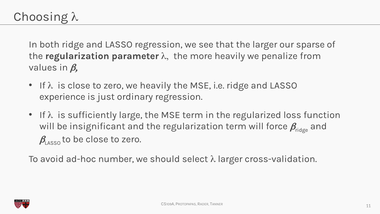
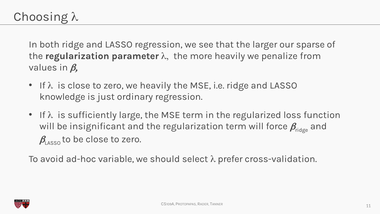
experience: experience -> knowledge (62, 97)
number: number -> variable (116, 159)
l larger: larger -> prefer (230, 159)
